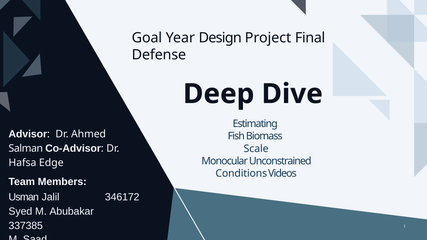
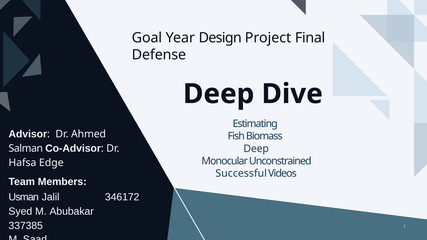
Scale: Scale -> Deep (256, 149)
Conditions: Conditions -> Successful (241, 174)
